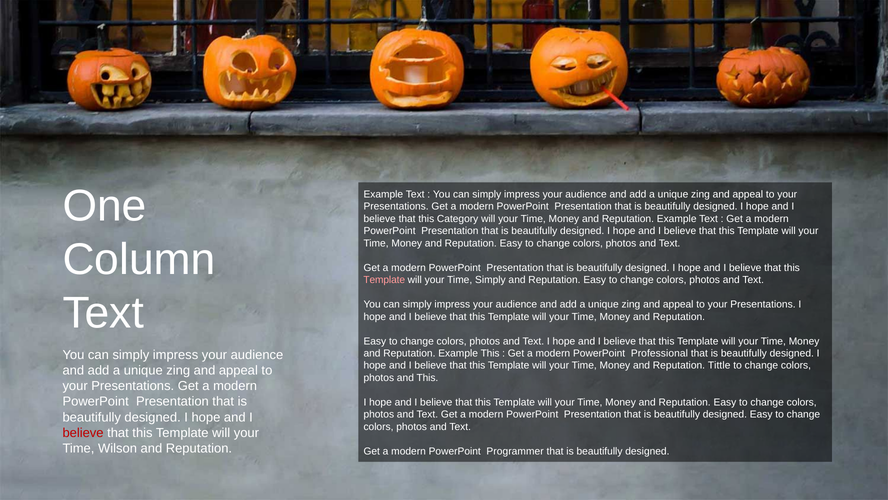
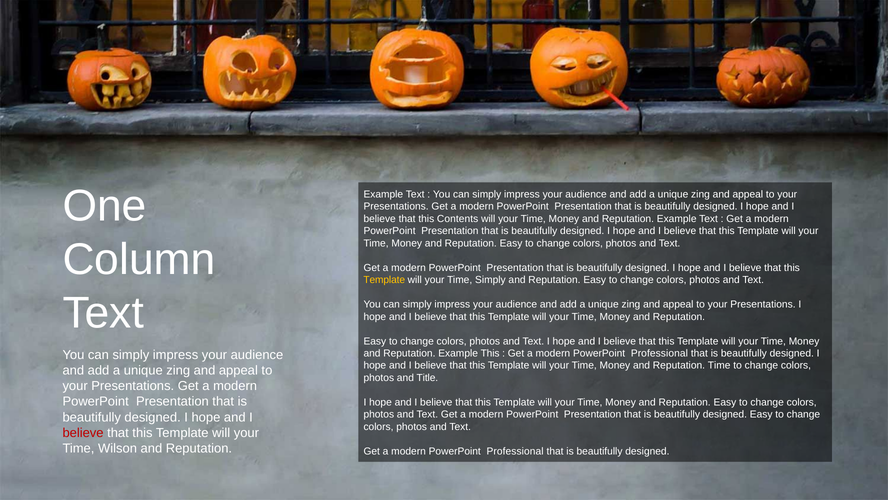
Category: Category -> Contents (458, 219)
Template colour: pink -> yellow (384, 280)
Reputation Tittle: Tittle -> Time (719, 365)
and This: This -> Title (427, 377)
Programmer: Programmer -> Professional (515, 451)
